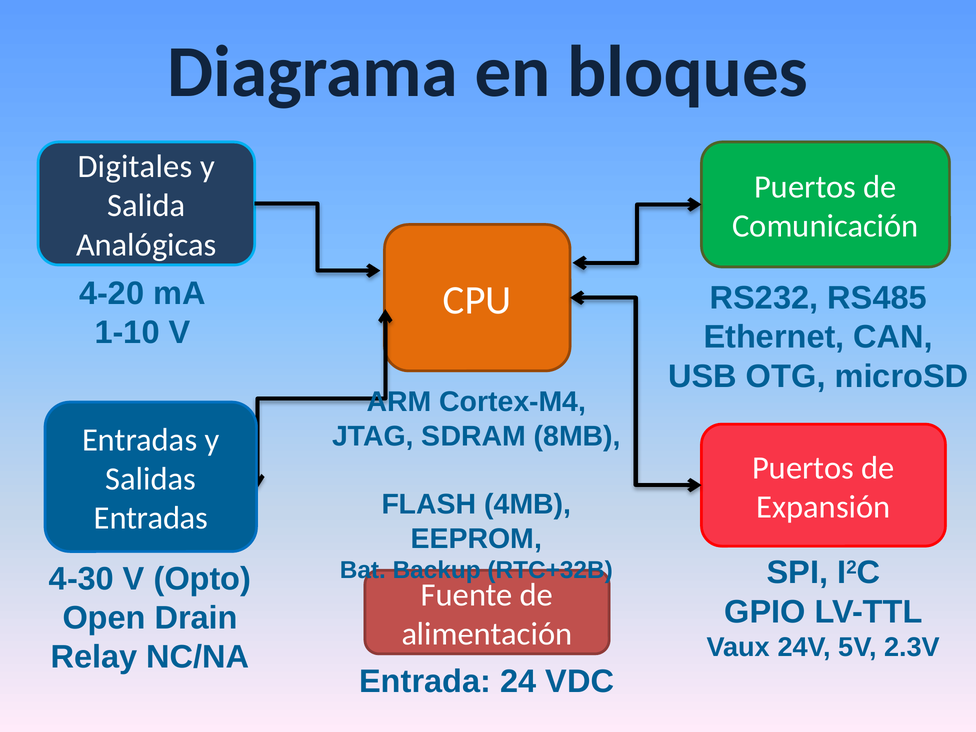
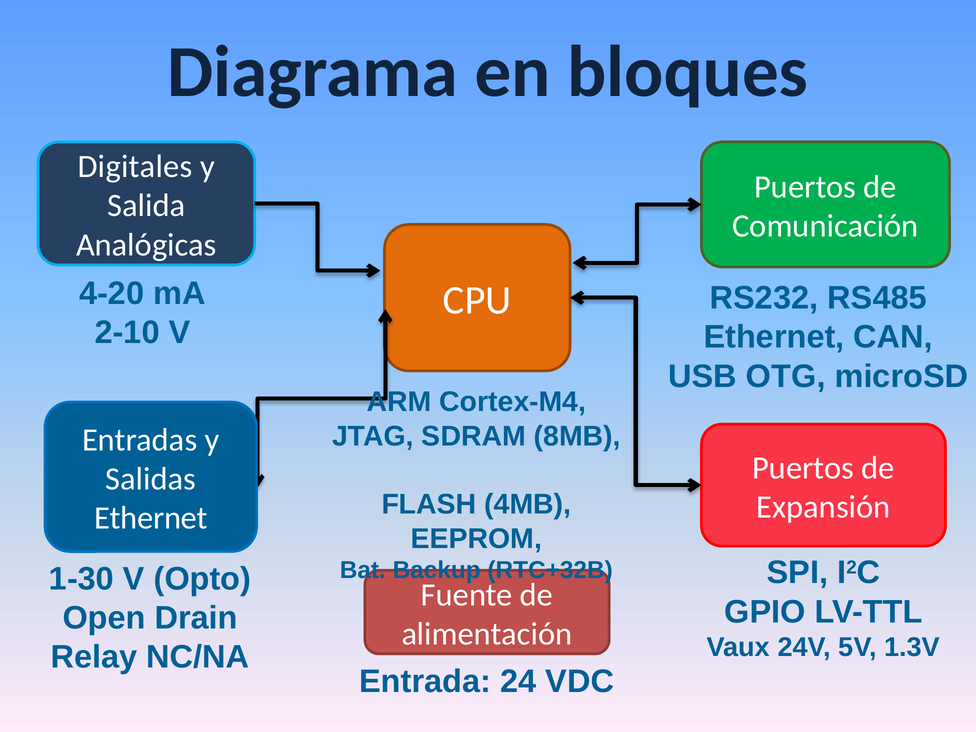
1-10: 1-10 -> 2-10 (127, 332)
Entradas: Entradas -> Ethernet (151, 518)
4-30: 4-30 -> 1-30 (81, 579)
2.3V: 2.3V -> 1.3V (912, 647)
